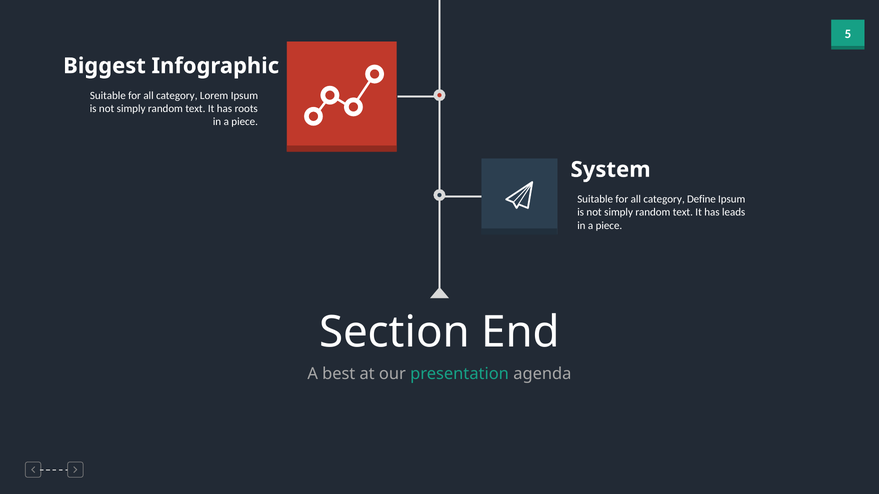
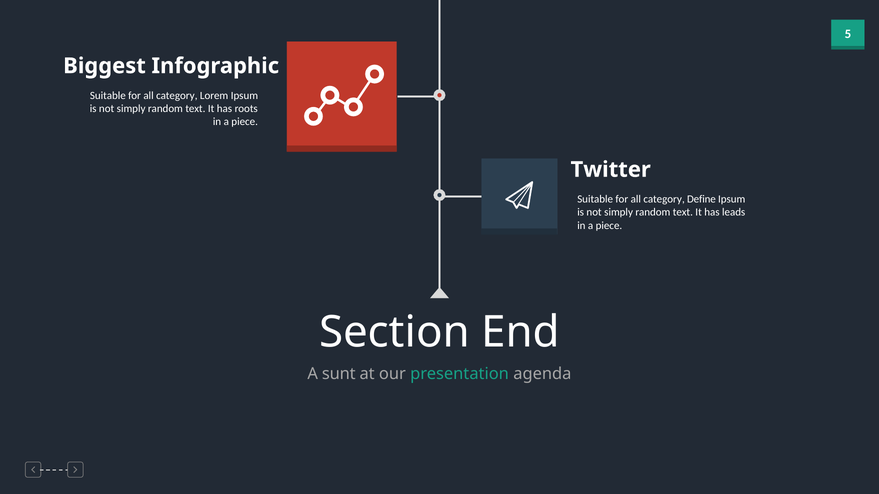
System: System -> Twitter (611, 170)
best: best -> sunt (339, 374)
